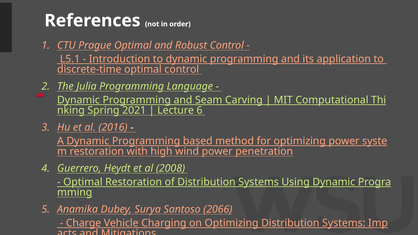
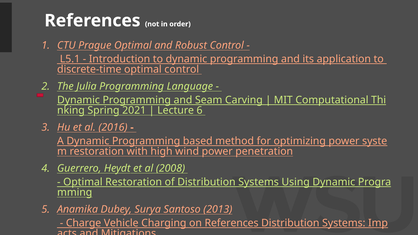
2066: 2066 -> 2013 (218, 210)
on Optimizing: Optimizing -> References (232, 223)
